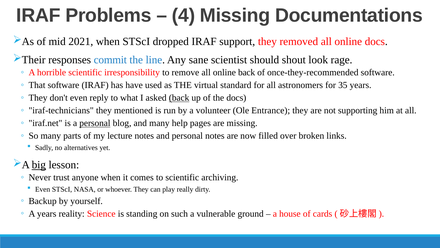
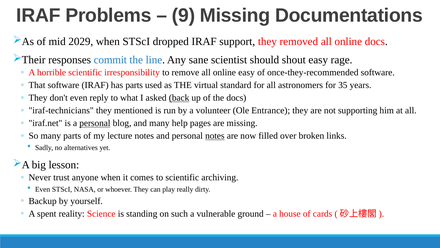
4: 4 -> 9 (184, 15)
2021: 2021 -> 2029 (81, 41)
shout look: look -> easy (318, 60)
online back: back -> easy (247, 72)
has have: have -> parts (134, 85)
notes underline: none -> present (215, 136)
big underline: present -> none (39, 165)
A years: years -> spent (47, 213)
